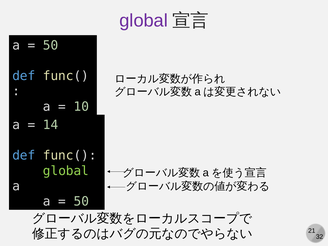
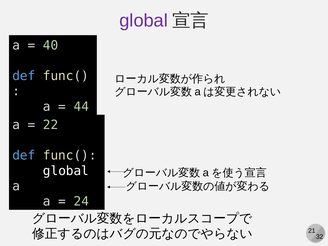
50: 50 -> 40 (51, 45)
10: 10 -> 44 (81, 107)
14: 14 -> 22 (51, 125)
global colour: light green -> white (66, 171)
50: 50 -> 24 (81, 201)
